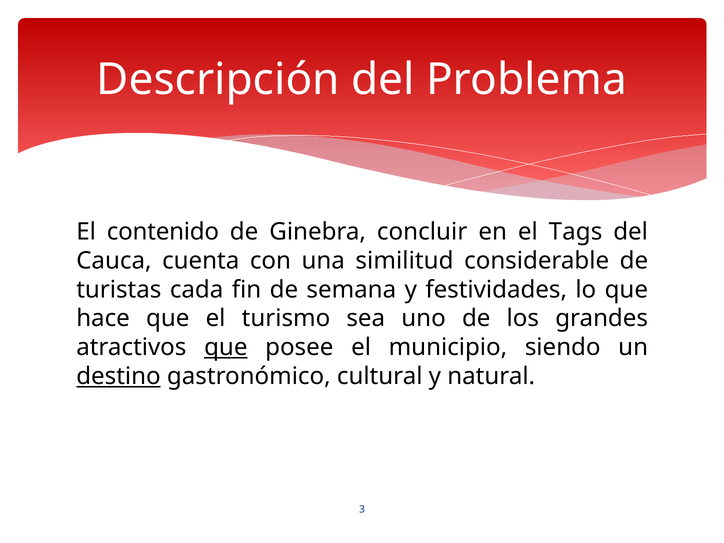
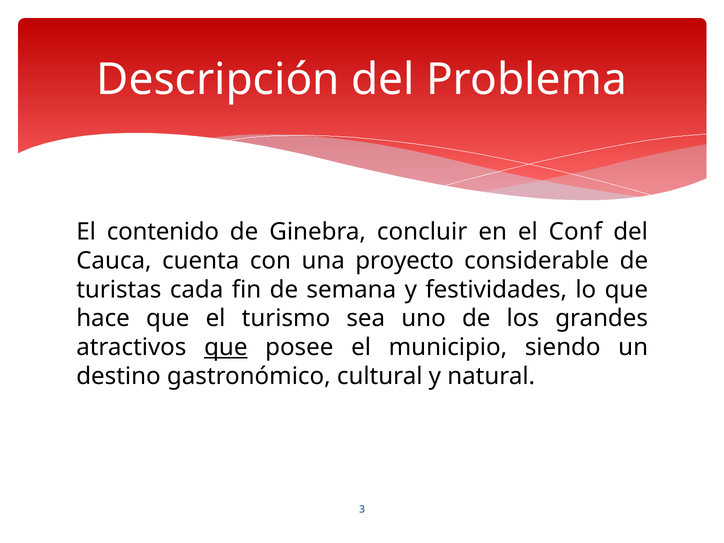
Tags: Tags -> Conf (575, 232)
similitud: similitud -> proyecto (405, 261)
destino underline: present -> none (118, 376)
